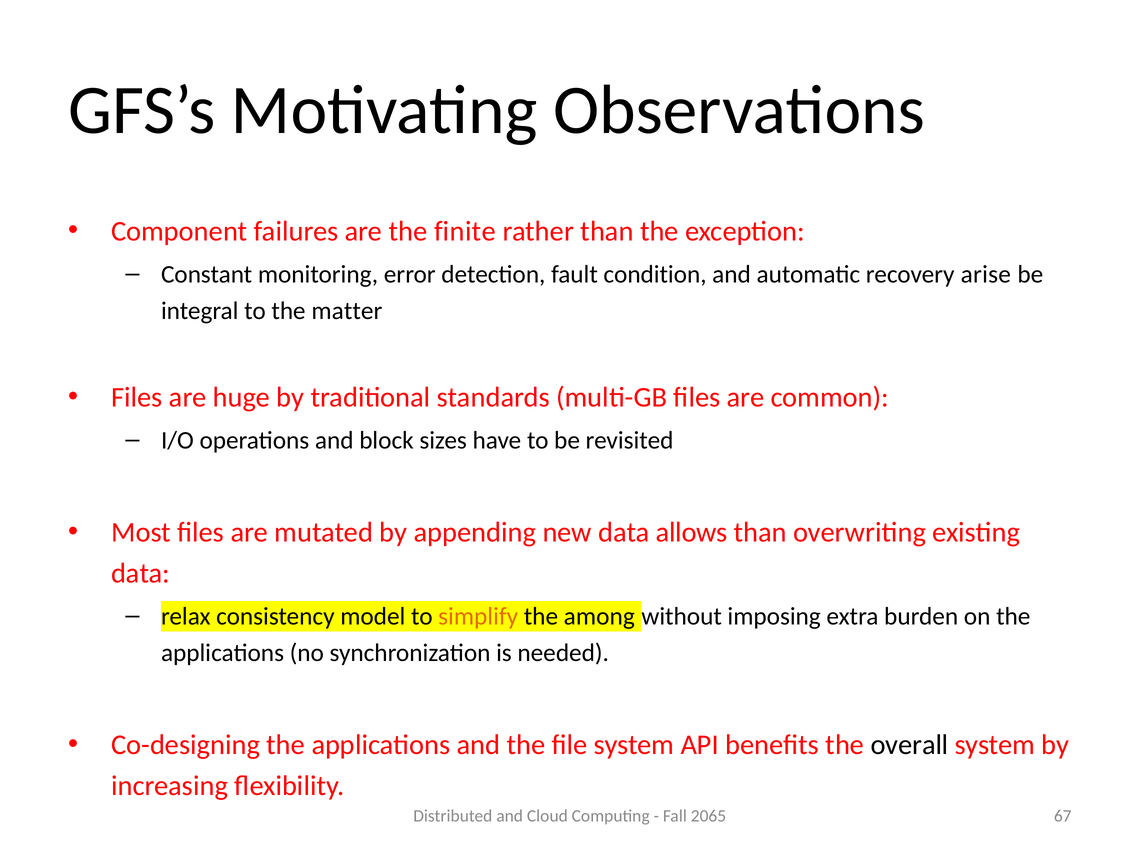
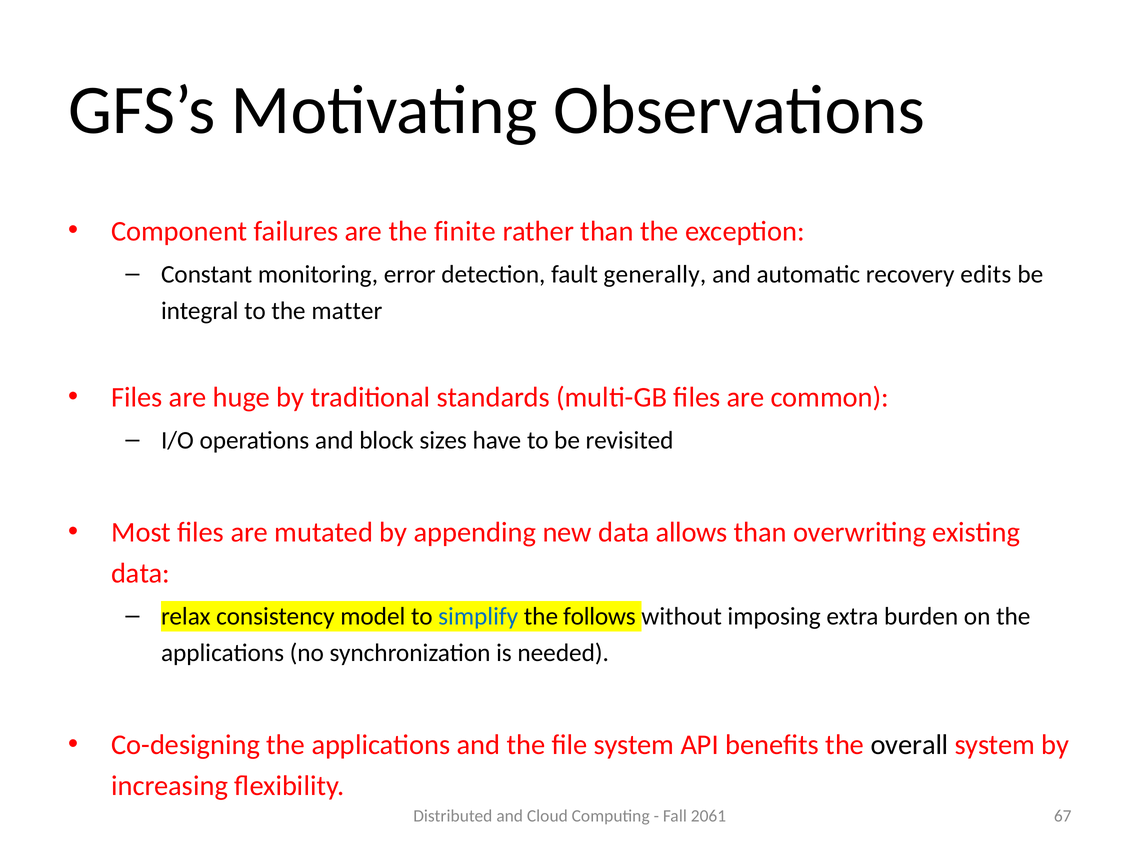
condition: condition -> generally (655, 274)
arise: arise -> edits (986, 274)
simplify colour: orange -> blue (478, 616)
among: among -> follows (599, 616)
2065: 2065 -> 2061 (708, 816)
